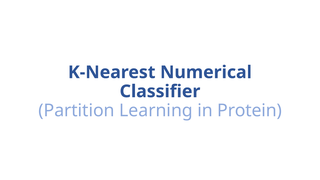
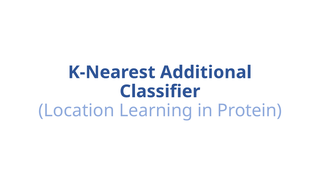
Numerical: Numerical -> Additional (206, 72)
Partition: Partition -> Location (76, 110)
